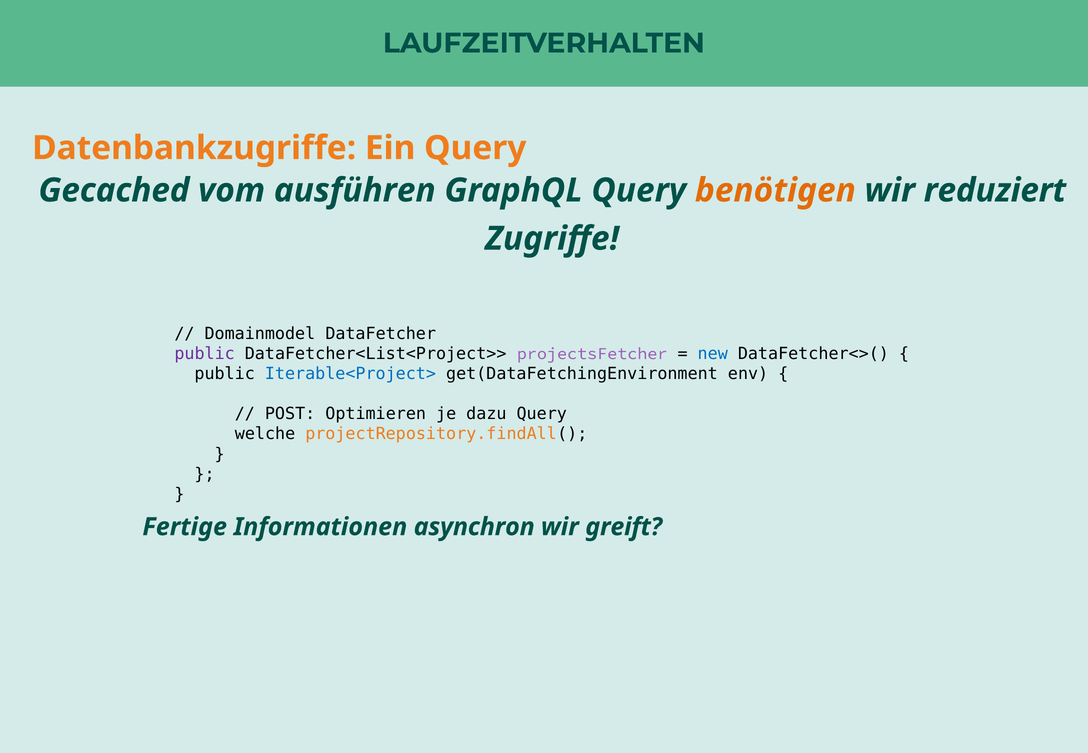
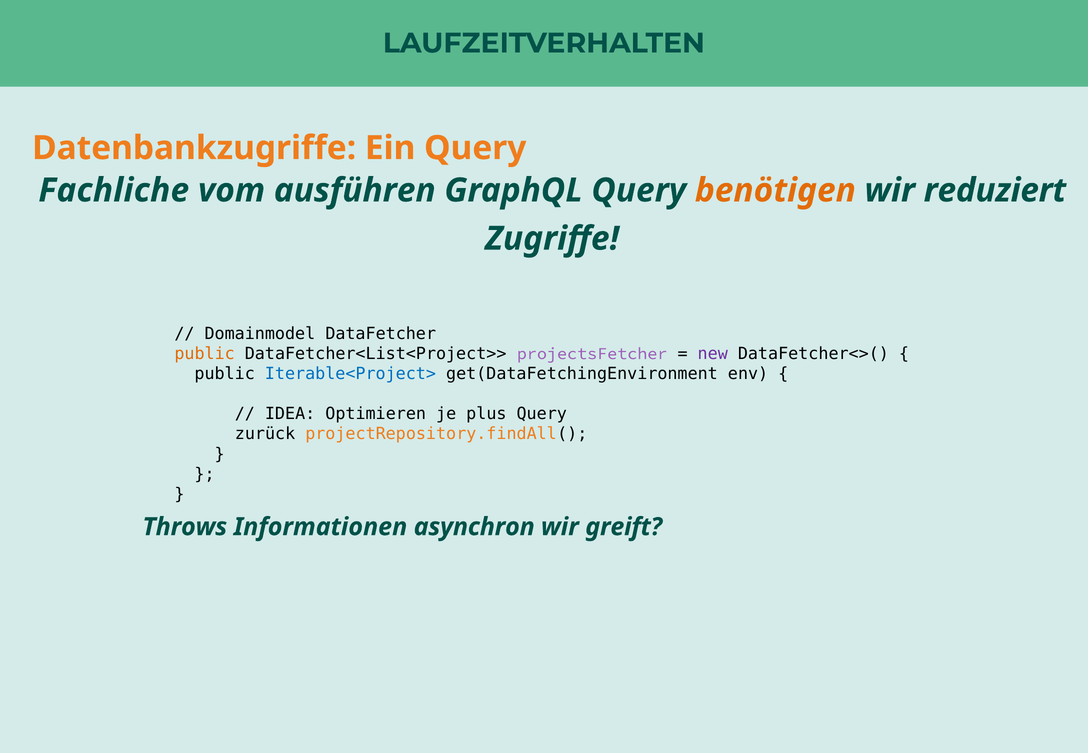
Gecached: Gecached -> Fachliche (114, 190)
public colour: purple -> orange (205, 354)
new colour: blue -> purple (713, 354)
POST: POST -> IDEA (290, 414)
dazu: dazu -> plus (486, 414)
welche: welche -> zurück (265, 434)
Fertige: Fertige -> Throws (185, 527)
